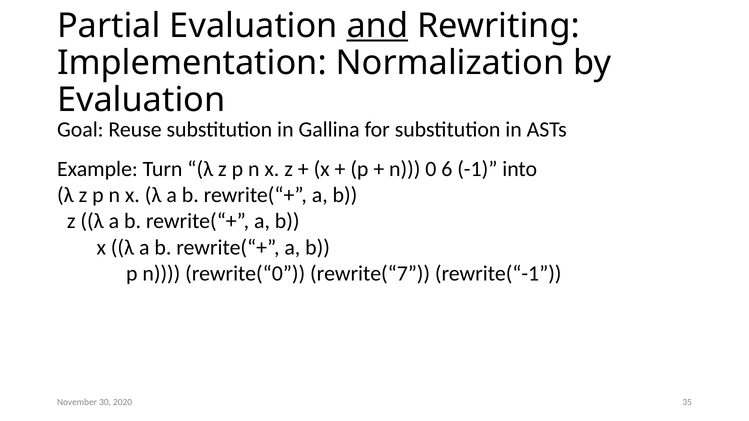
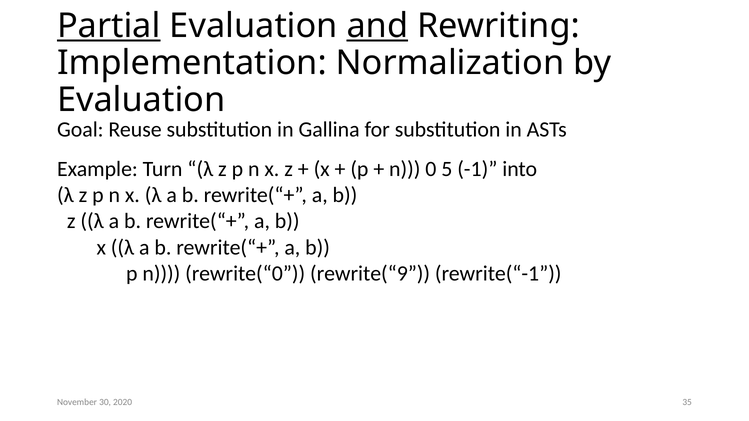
Partial underline: none -> present (109, 26)
6: 6 -> 5 (447, 169)
rewrite(“7: rewrite(“7 -> rewrite(“9 (370, 274)
